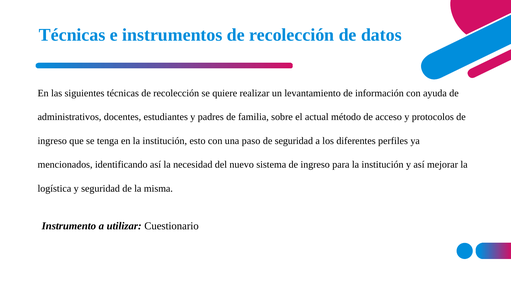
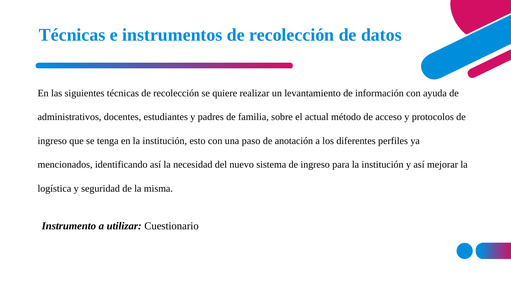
de seguridad: seguridad -> anotación (294, 141)
